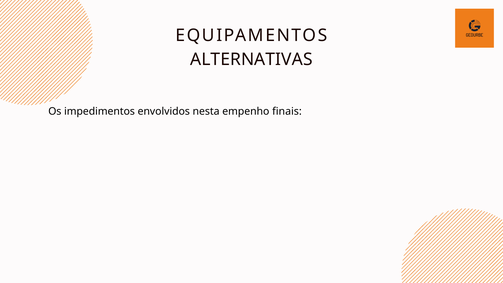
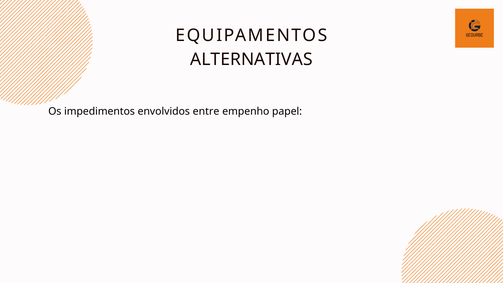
nesta: nesta -> entre (206, 111)
finais: finais -> papel (287, 111)
